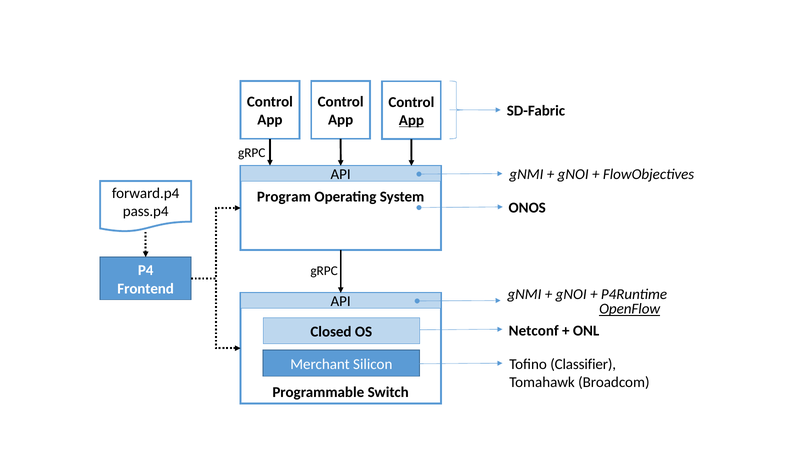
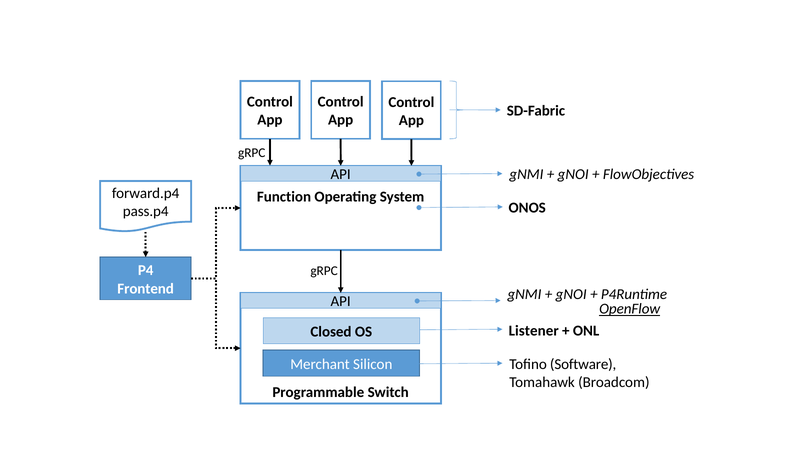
App underline: present -> none (411, 120)
Program: Program -> Function (284, 197)
Netconf: Netconf -> Listener (534, 331)
Classifier: Classifier -> Software (583, 364)
